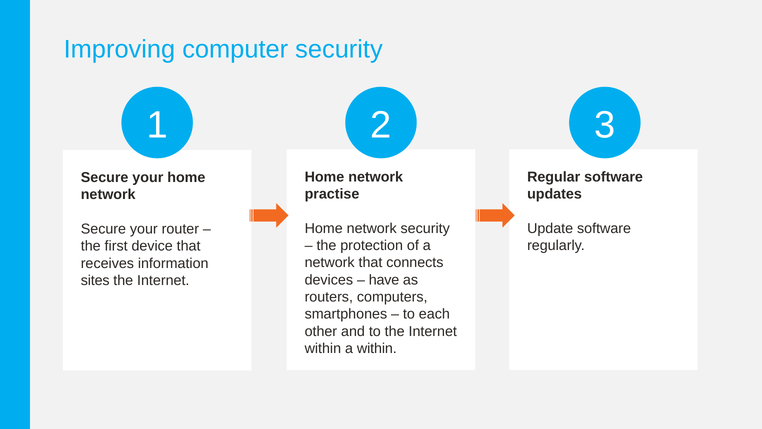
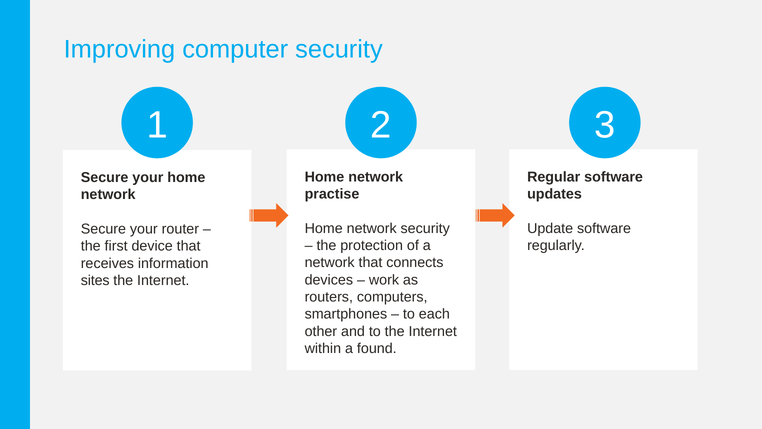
have: have -> work (384, 280)
a within: within -> found (377, 348)
